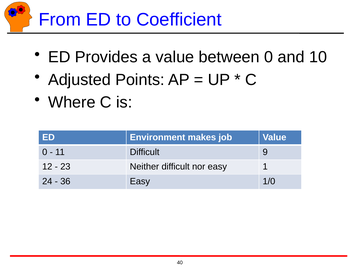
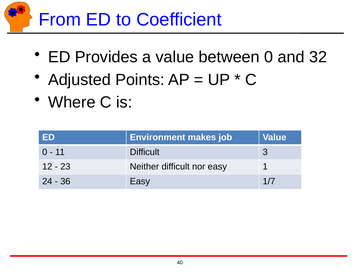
10: 10 -> 32 (318, 57)
9: 9 -> 3 (265, 152)
1/0: 1/0 -> 1/7 (269, 182)
